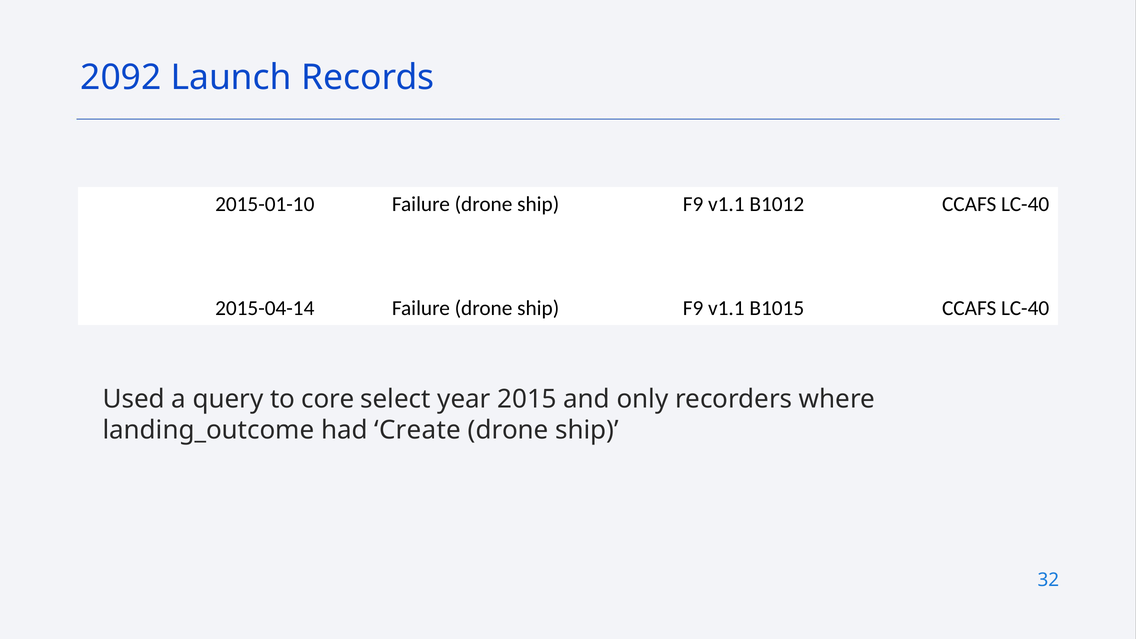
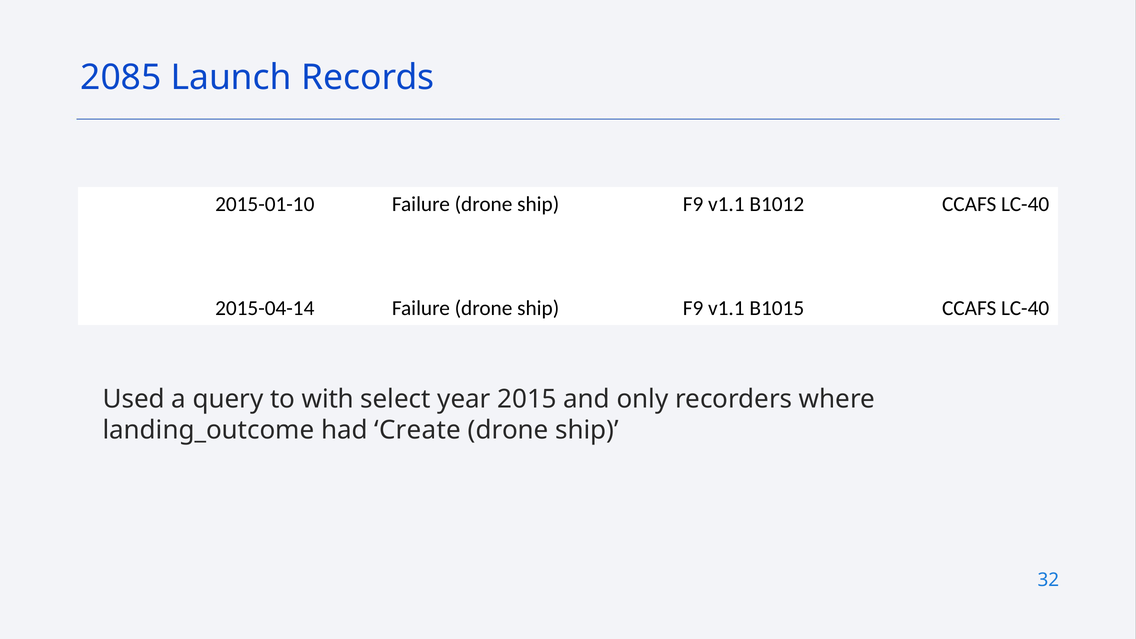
2092: 2092 -> 2085 (121, 77)
core: core -> with (328, 399)
